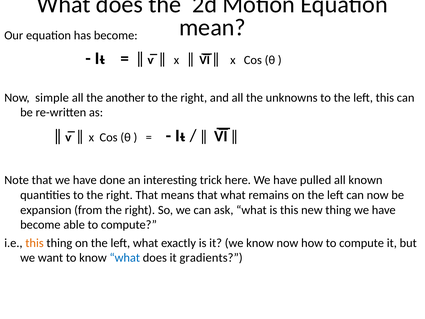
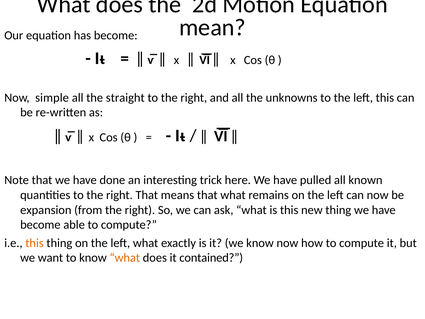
another: another -> straight (125, 98)
what colour: blue -> orange (125, 258)
gradients: gradients -> contained (211, 258)
